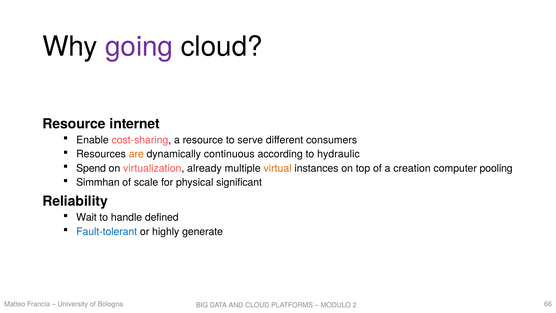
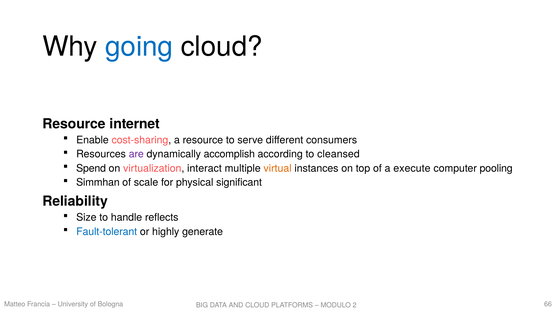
going colour: purple -> blue (139, 47)
are colour: orange -> purple (136, 154)
continuous: continuous -> accomplish (229, 154)
hydraulic: hydraulic -> cleansed (338, 154)
already: already -> interact (204, 168)
creation: creation -> execute (412, 168)
Wait: Wait -> Size (86, 217)
defined: defined -> reflects (162, 217)
